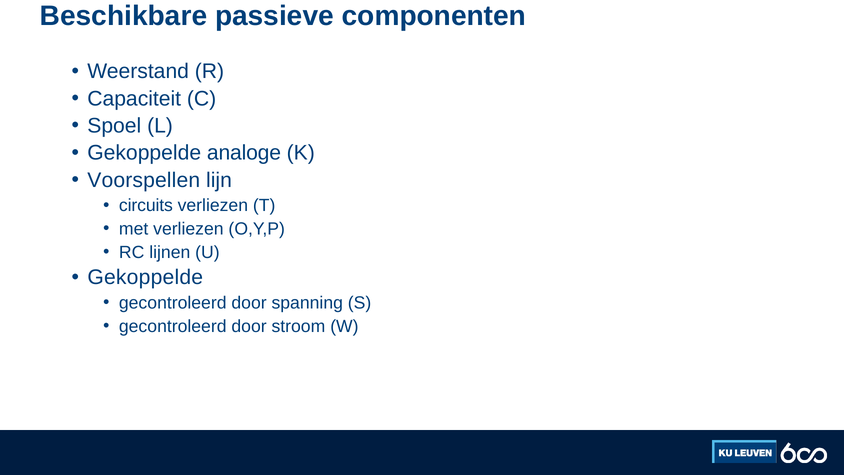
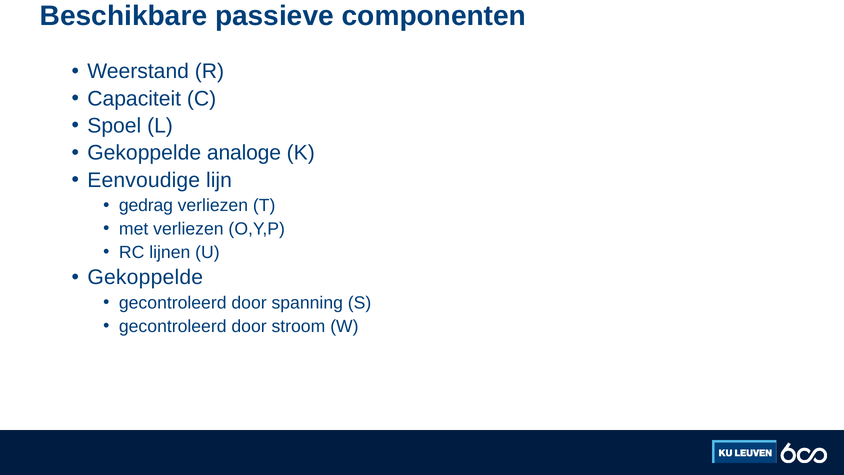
Voorspellen: Voorspellen -> Eenvoudige (144, 180)
circuits: circuits -> gedrag (146, 205)
